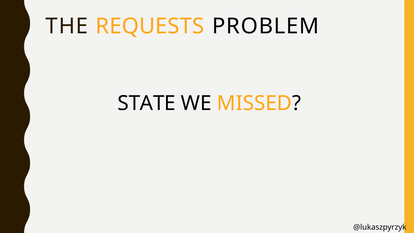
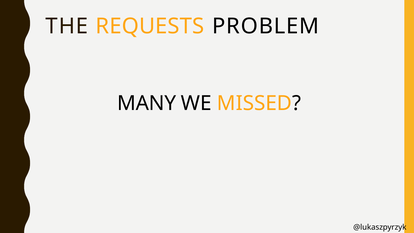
STATE: STATE -> MANY (147, 103)
